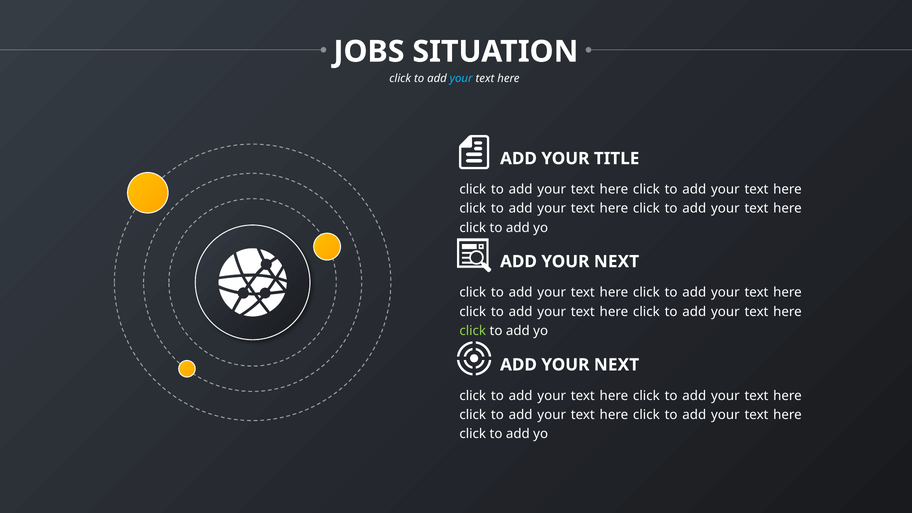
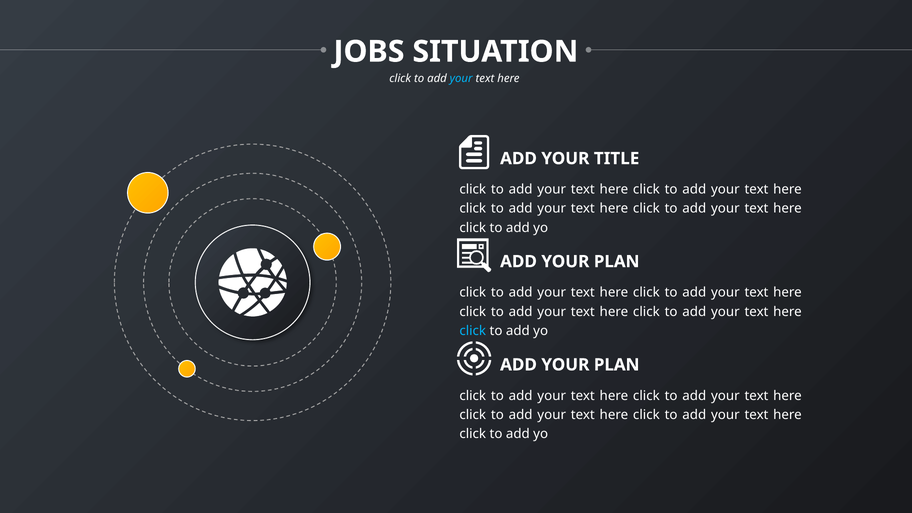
NEXT: NEXT -> PLAN (617, 262)
click colour: light green -> light blue (473, 331)
NEXT: NEXT -> PLAN (617, 365)
